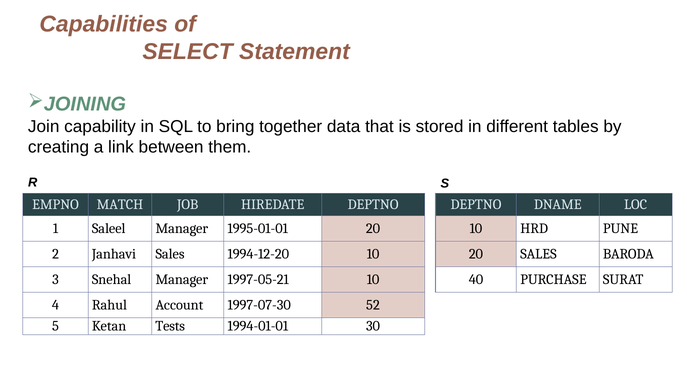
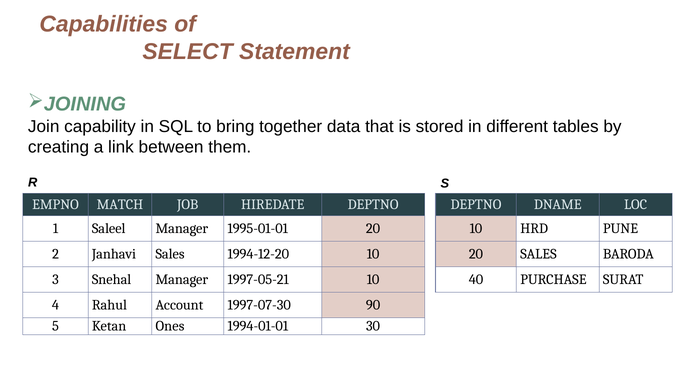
52: 52 -> 90 (373, 305)
Tests: Tests -> Ones (170, 327)
